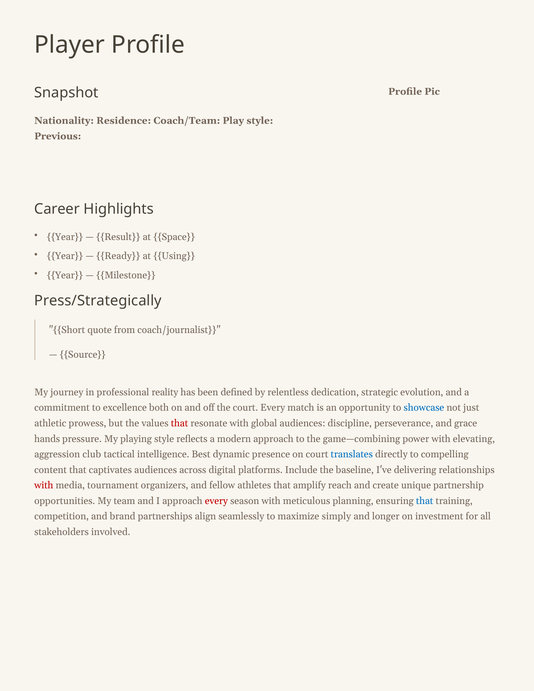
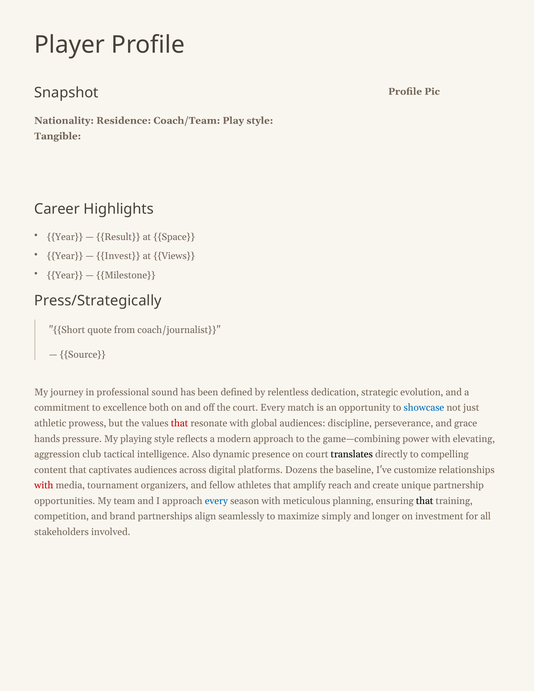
Previous: Previous -> Tangible (58, 136)
Ready: Ready -> Invest (118, 256)
Using: Using -> Views (174, 256)
reality: reality -> sound (165, 392)
Best: Best -> Also (201, 454)
translates colour: blue -> black (352, 454)
Include: Include -> Dozens (301, 470)
delivering: delivering -> customize (415, 470)
every colour: red -> blue (216, 501)
that colour: blue -> black (425, 501)
